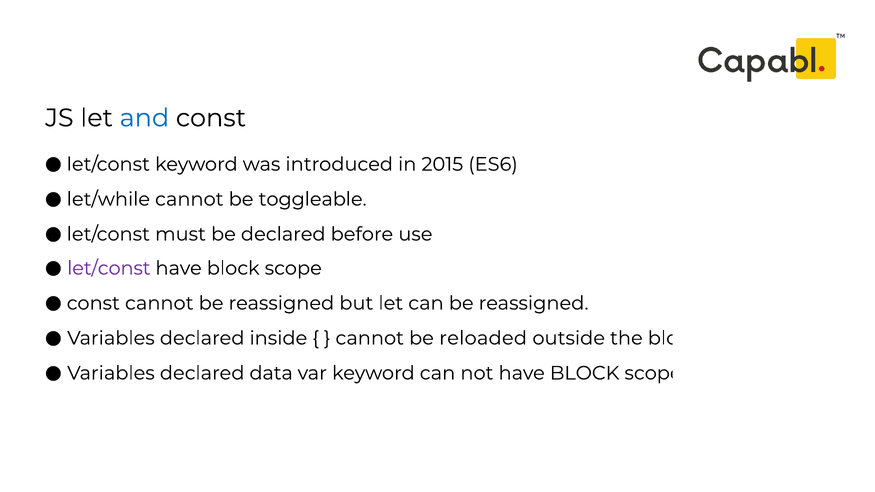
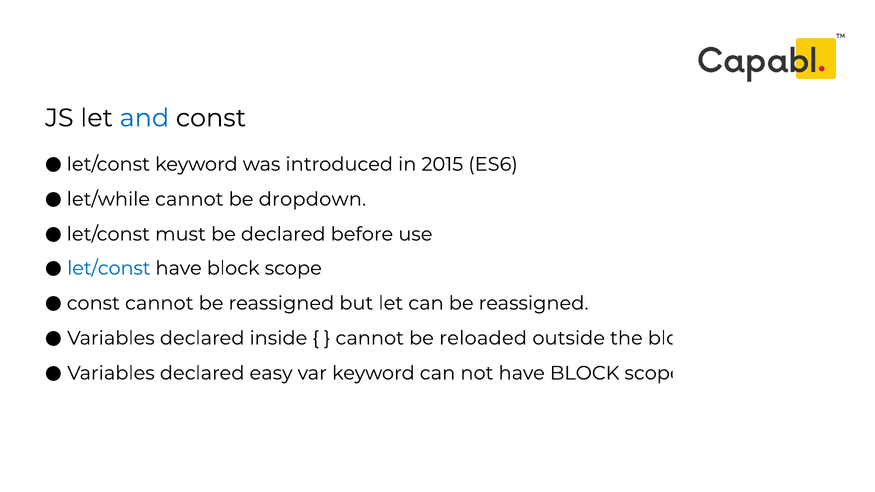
toggleable: toggleable -> dropdown (312, 199)
let/const colour: purple -> blue (109, 268)
data: data -> easy (271, 373)
